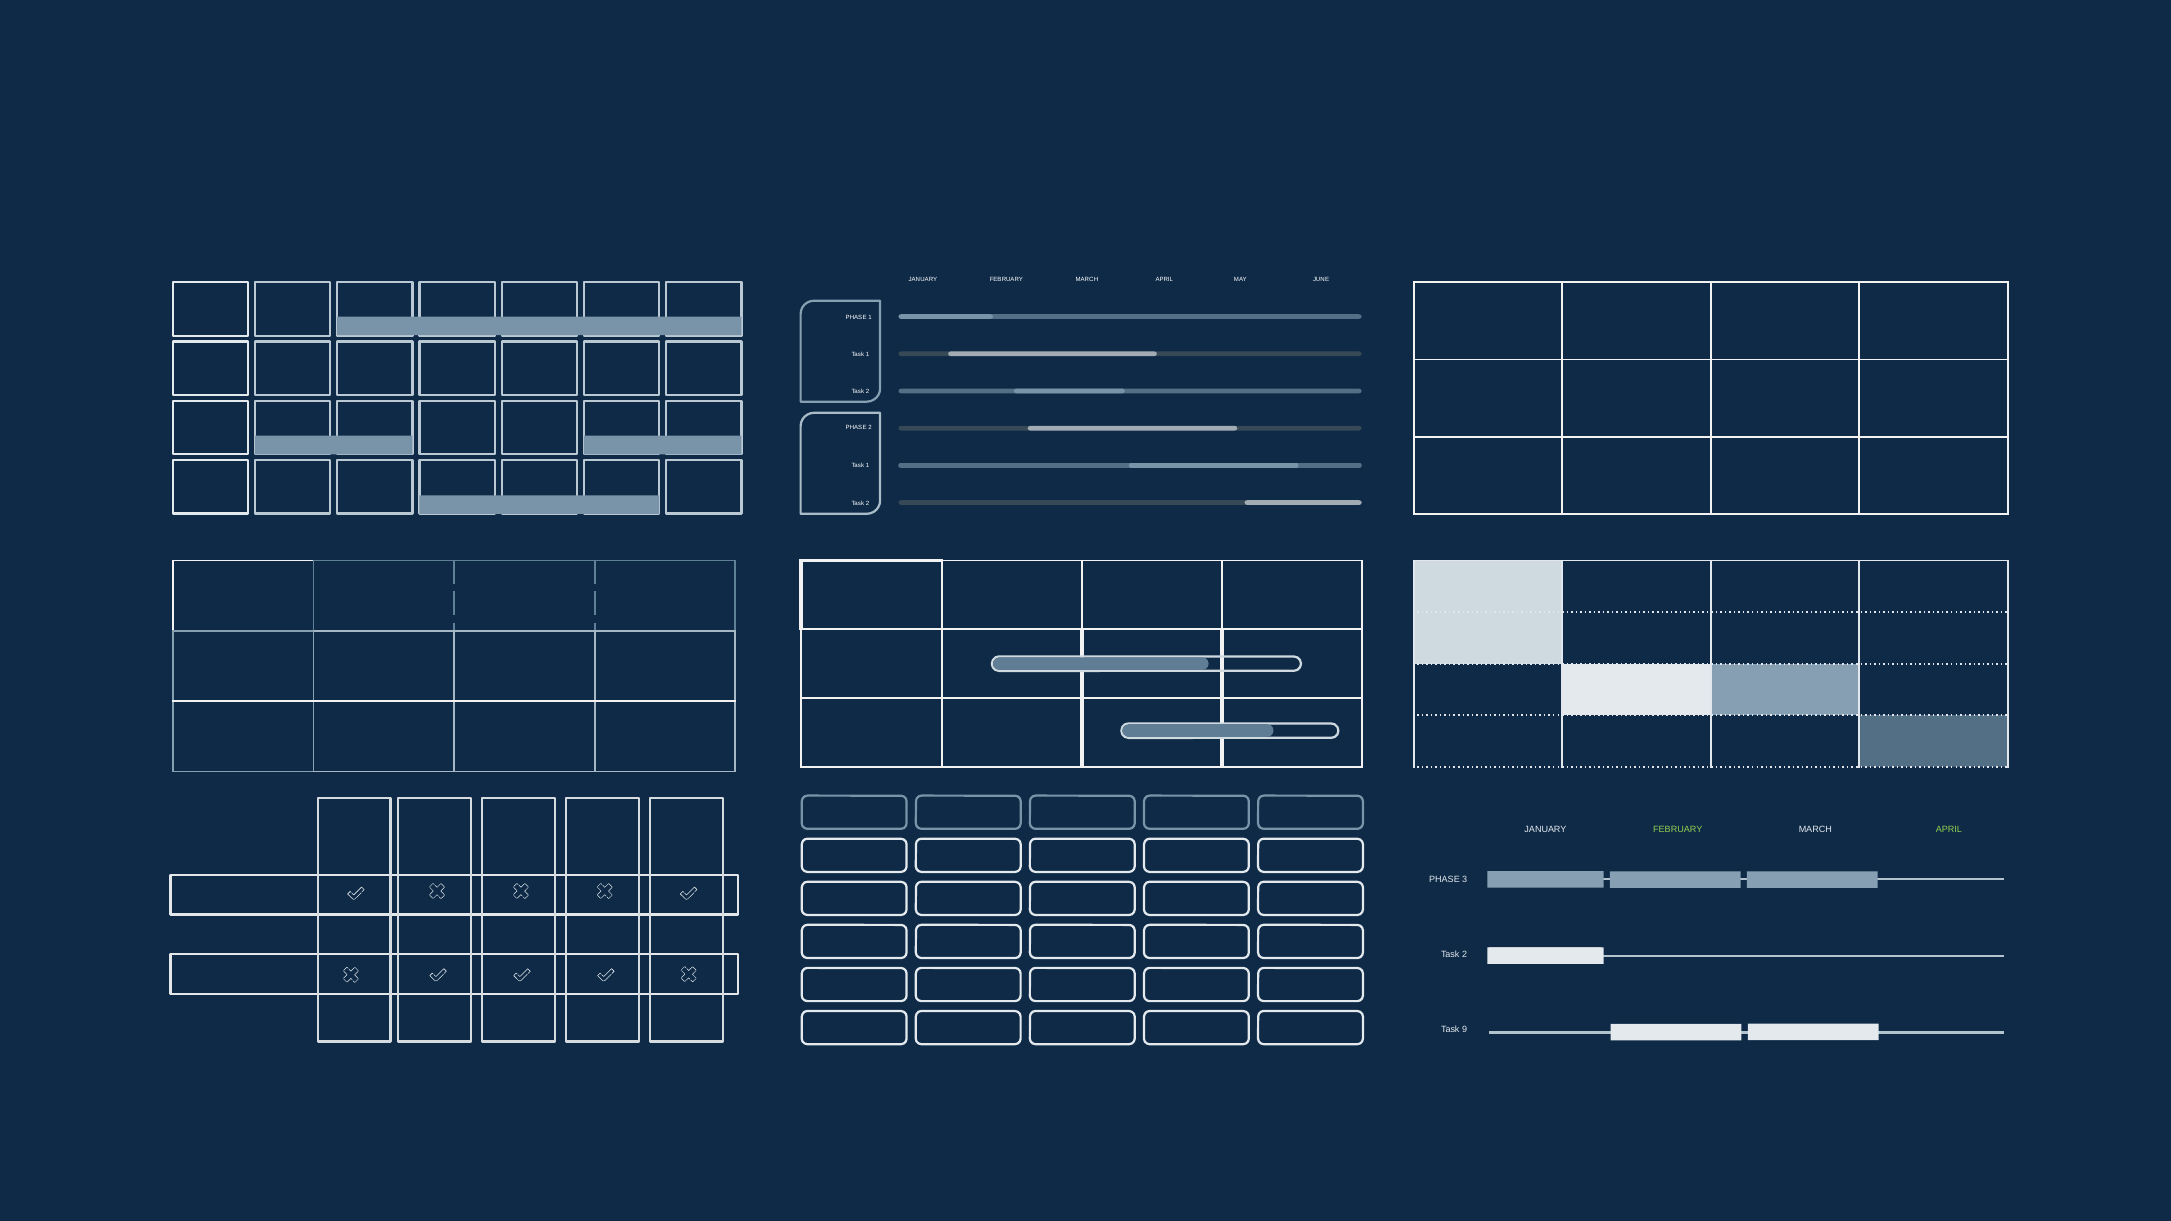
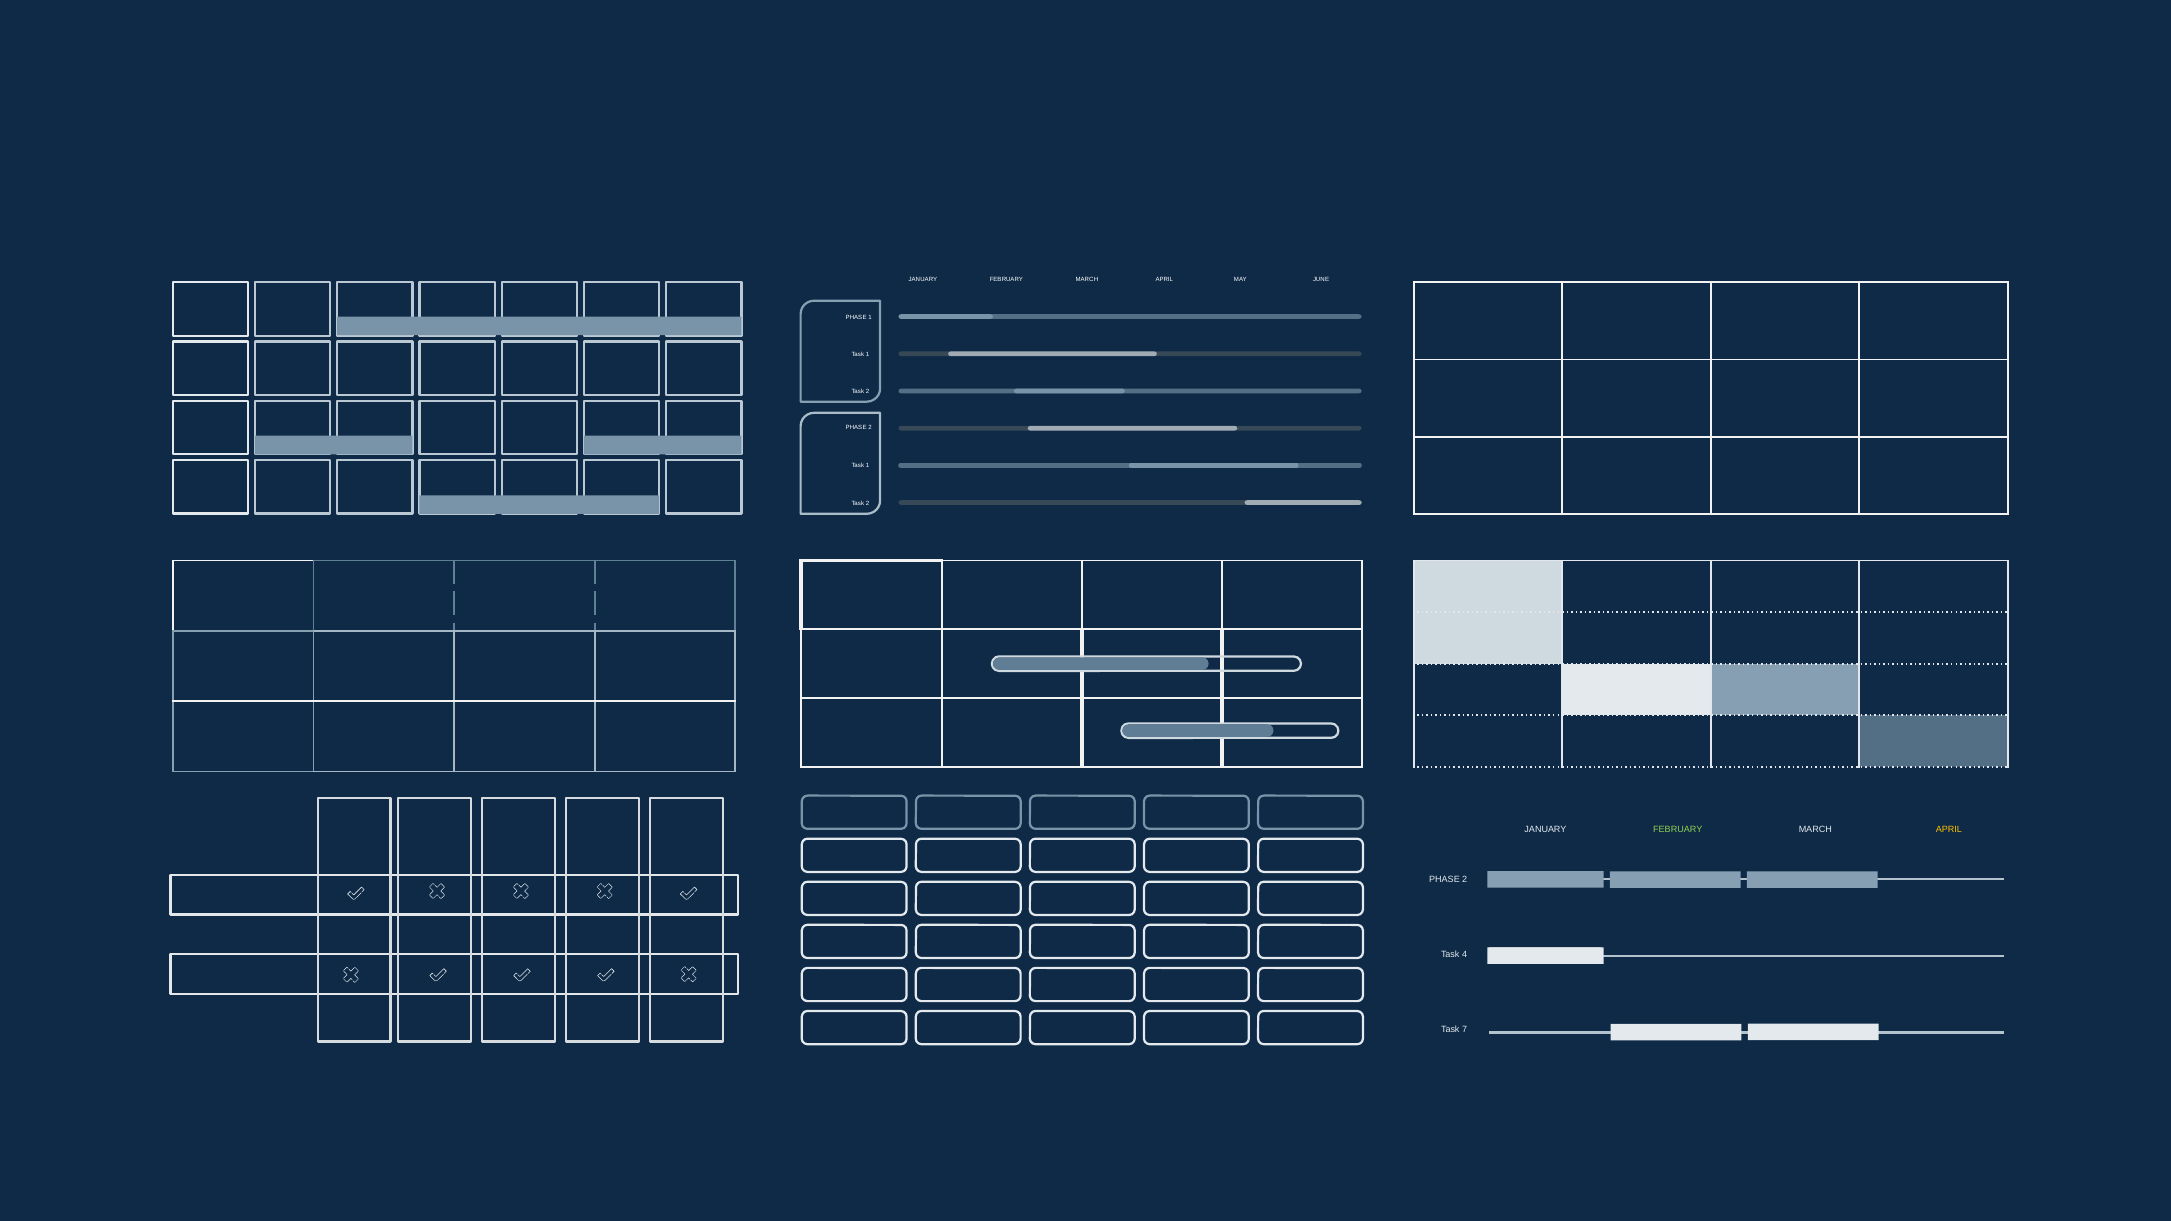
APRIL colour: light green -> yellow (1949, 830)
3: 3 -> 2 (1465, 880)
2: 2 -> 4 (1465, 955)
9: 9 -> 7 (1465, 1030)
